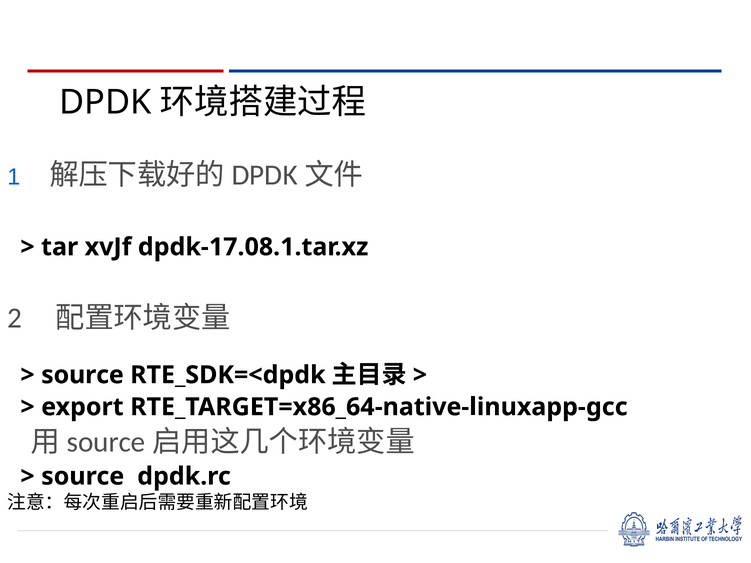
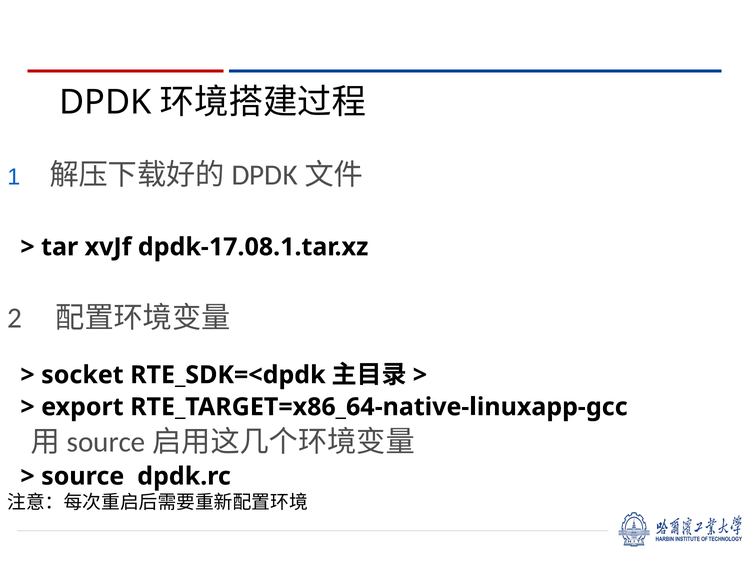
source: source -> socket (82, 375)
